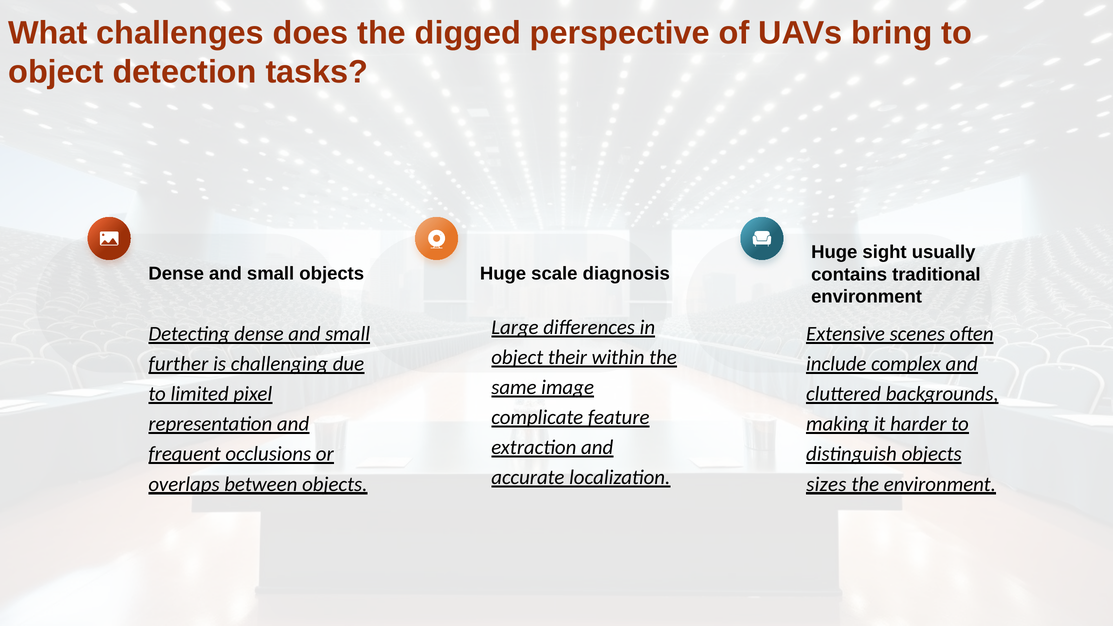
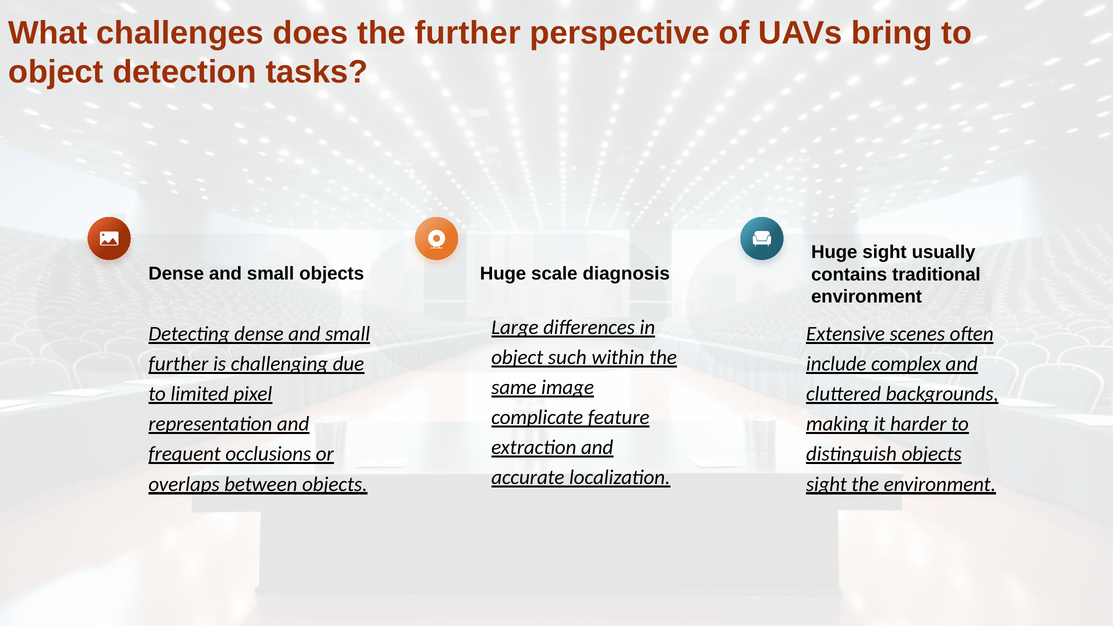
the digged: digged -> further (468, 33)
their: their -> such (567, 357)
sizes: sizes -> sight (827, 484)
